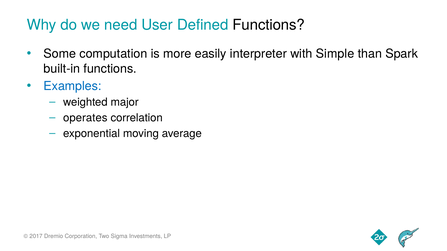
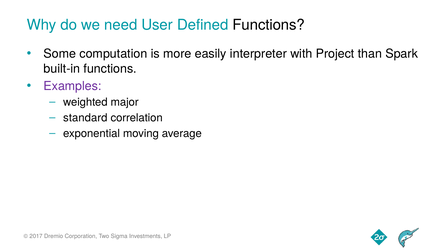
Simple: Simple -> Project (335, 54)
Examples colour: blue -> purple (73, 86)
operates: operates -> standard (85, 118)
